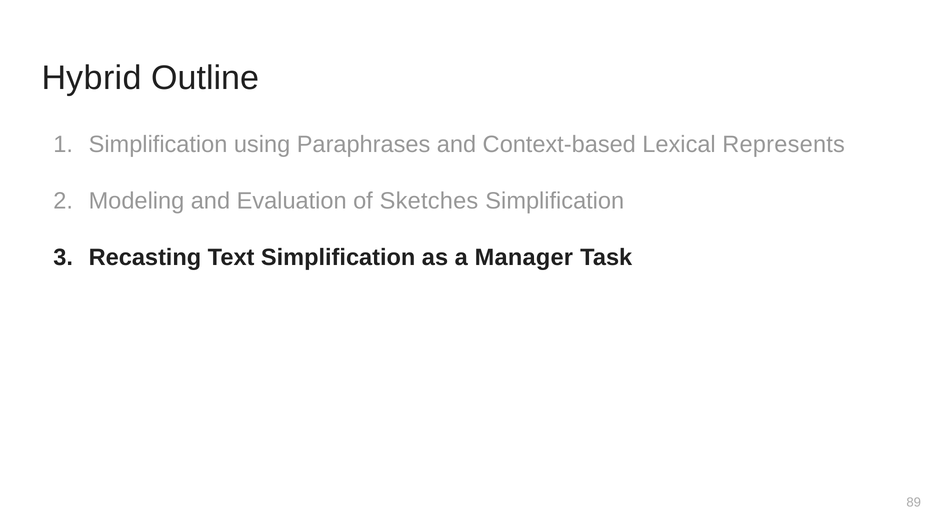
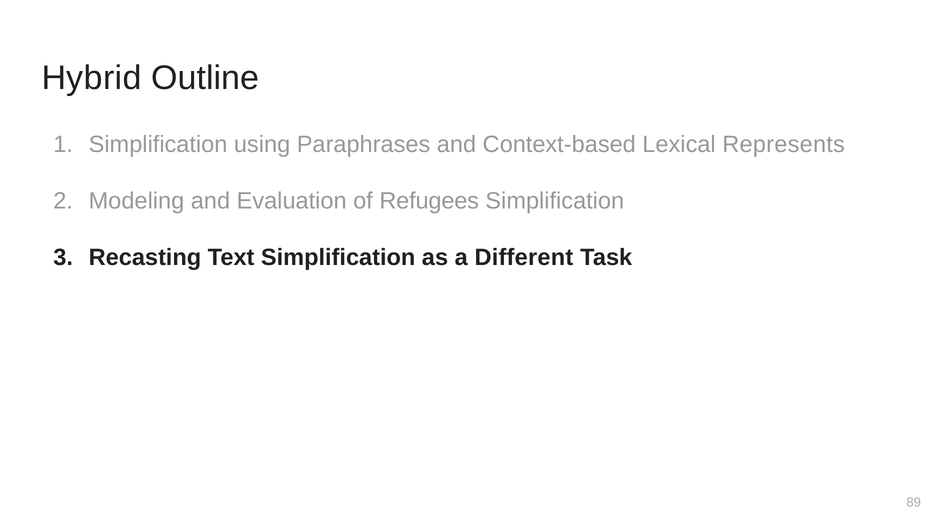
Sketches: Sketches -> Refugees (429, 201)
Manager: Manager -> Different (524, 257)
